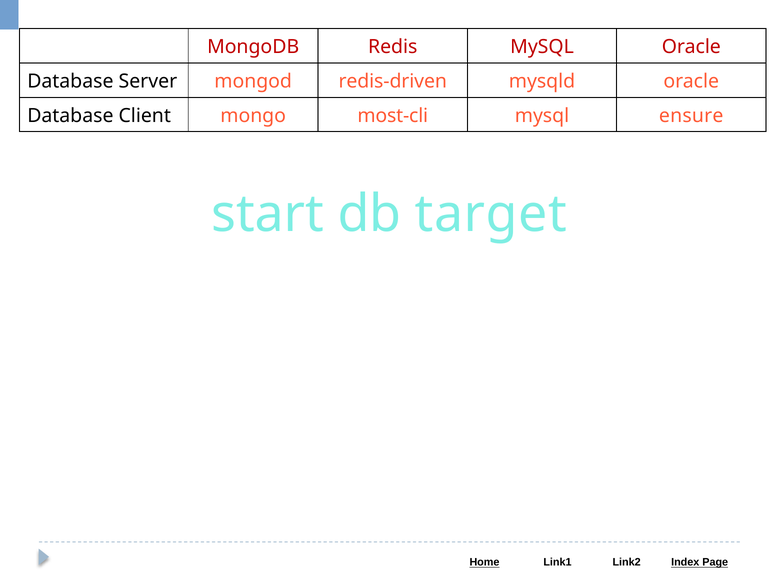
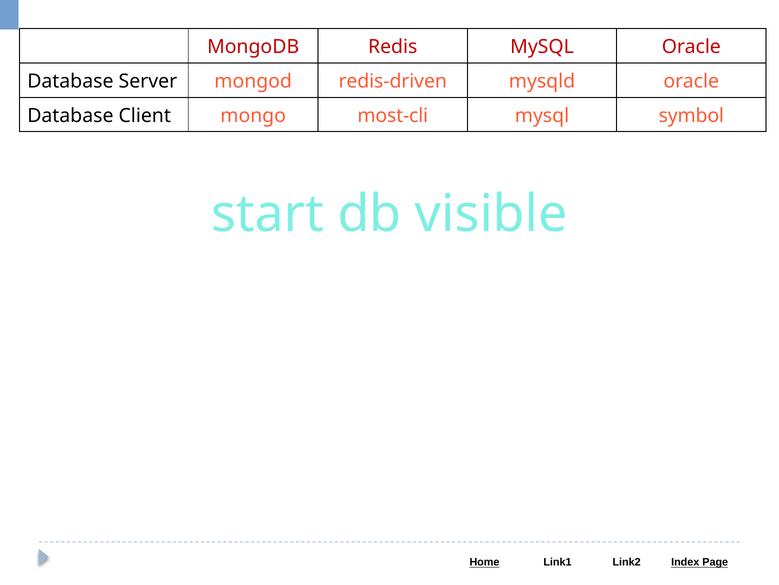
ensure: ensure -> symbol (691, 115)
target: target -> visible (491, 214)
